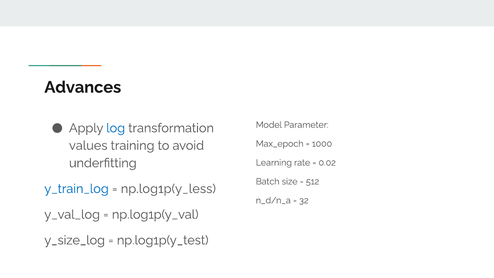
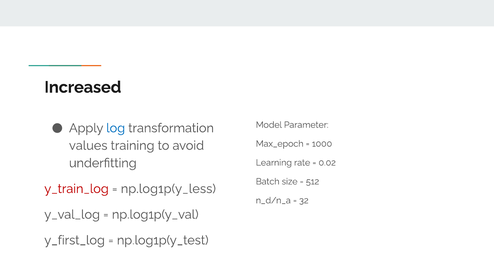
Advances: Advances -> Increased (83, 87)
y_train_log colour: blue -> red (77, 189)
y_size_log: y_size_log -> y_first_log (75, 240)
